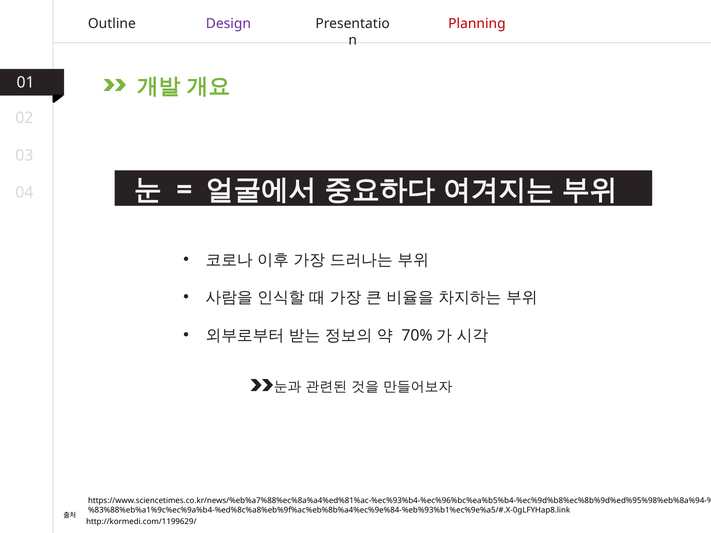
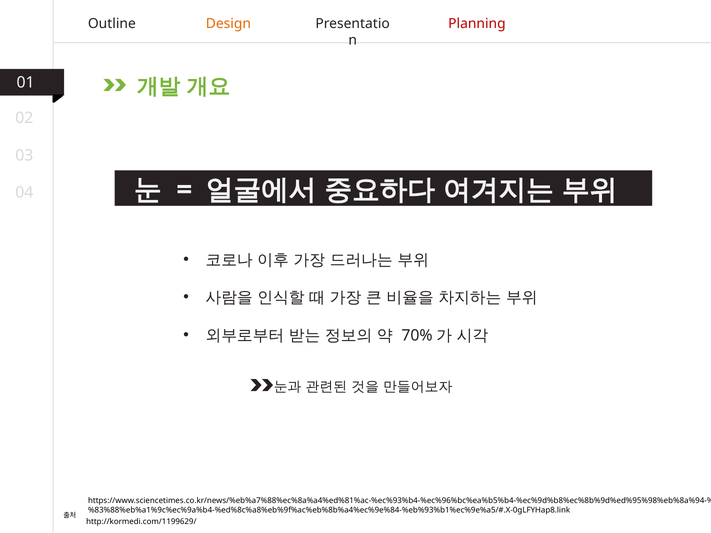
Design colour: purple -> orange (228, 24)
